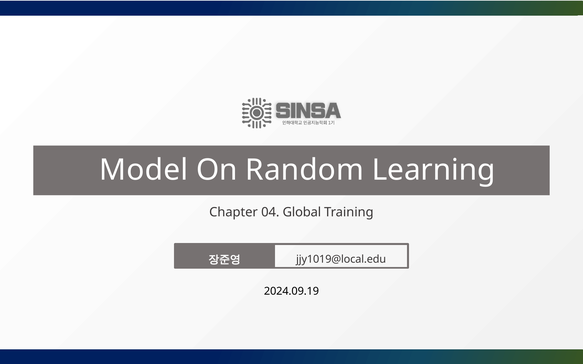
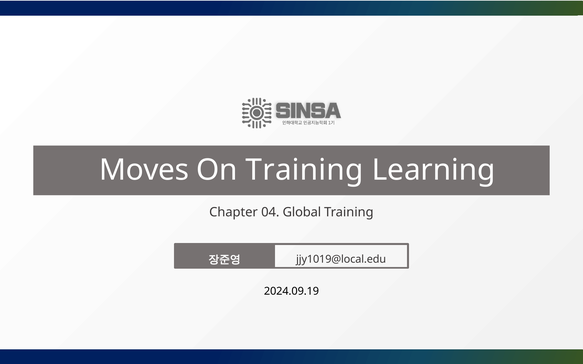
Model: Model -> Moves (144, 170)
On Random: Random -> Training (305, 170)
